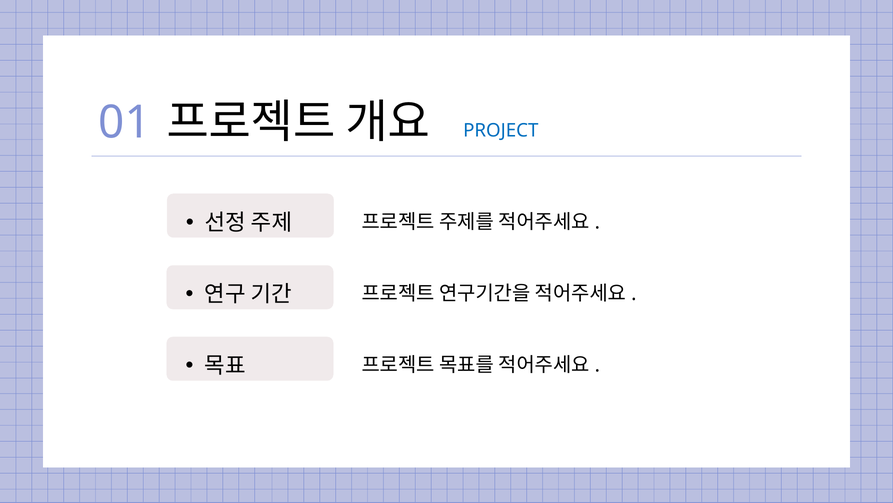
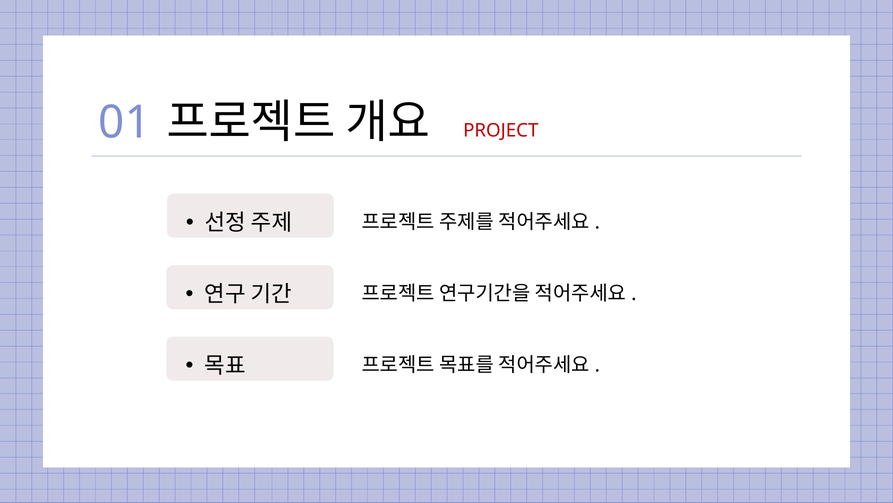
PROJECT colour: blue -> red (501, 130)
